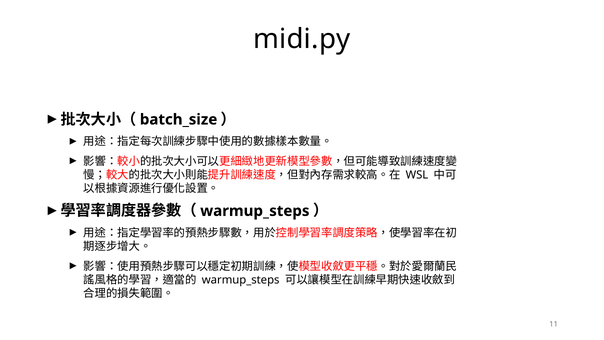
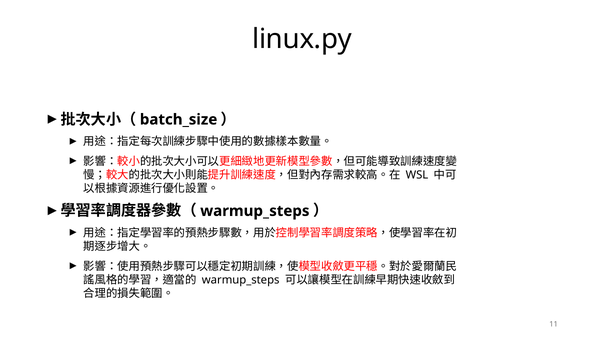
midi.py: midi.py -> linux.py (302, 39)
